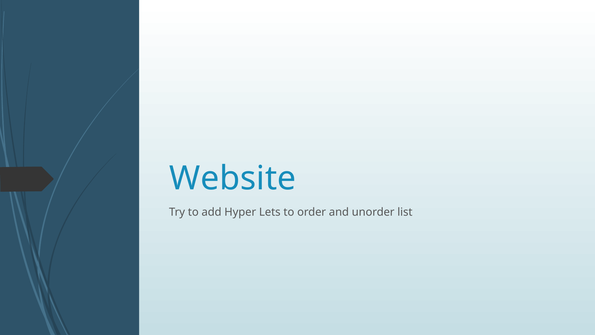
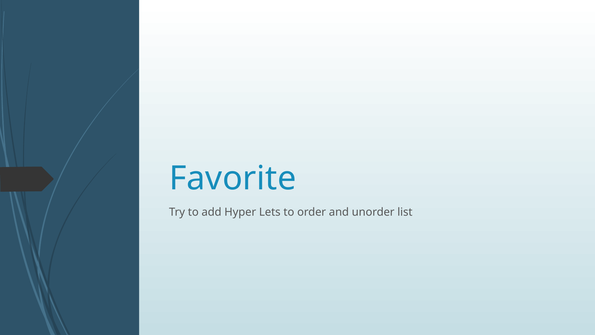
Website: Website -> Favorite (233, 178)
